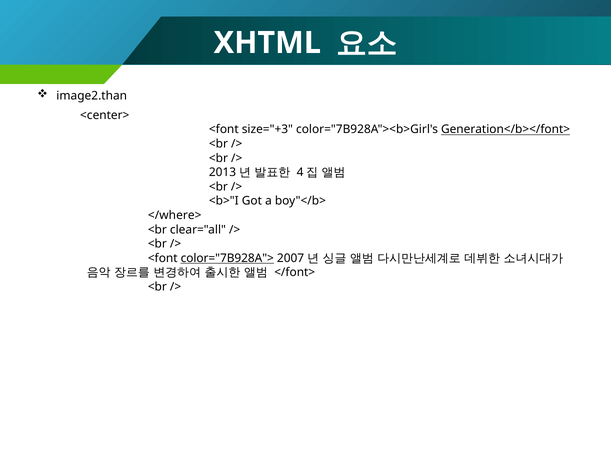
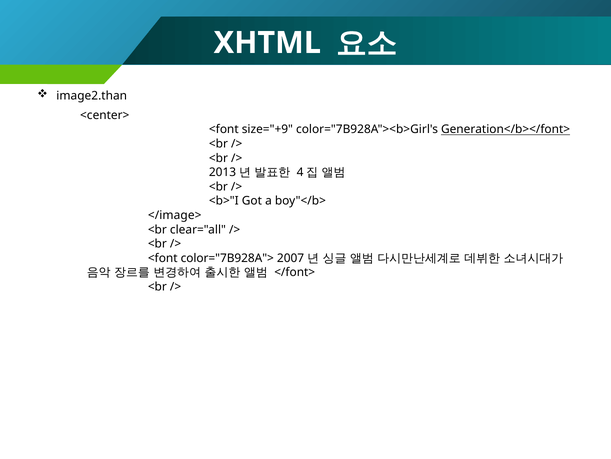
size="+3: size="+3 -> size="+9 (267, 129)
</where>: </where> -> </image> (175, 215)
color="7B928A"> underline: present -> none (227, 258)
